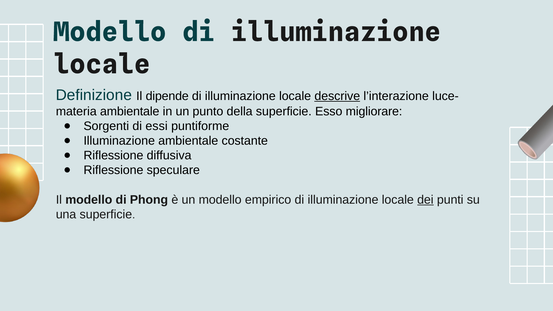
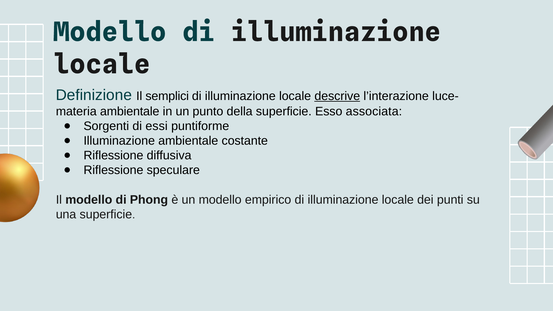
dipende: dipende -> semplici (167, 96)
migliorare: migliorare -> associata (374, 111)
dei underline: present -> none (425, 200)
